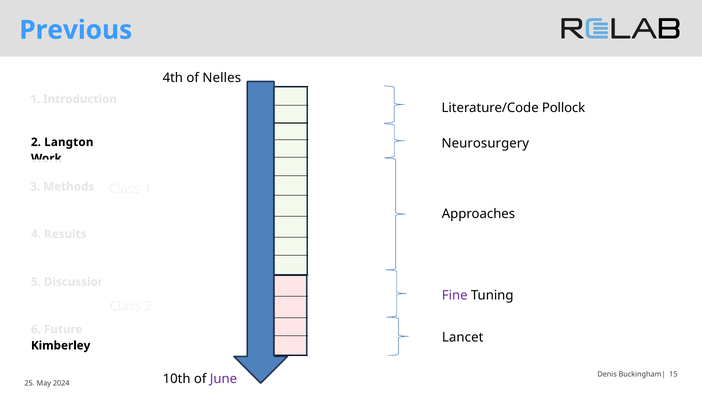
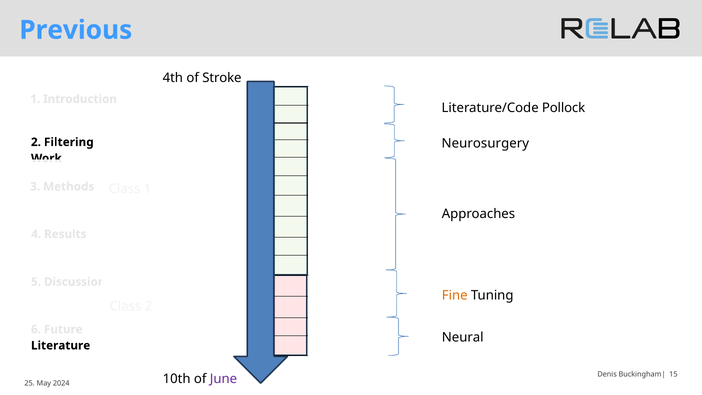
Nelles: Nelles -> Stroke (222, 78)
Langton: Langton -> Filtering (69, 142)
Fine colour: purple -> orange (455, 295)
Lancet: Lancet -> Neural (463, 337)
Kimberley: Kimberley -> Literature (61, 345)
